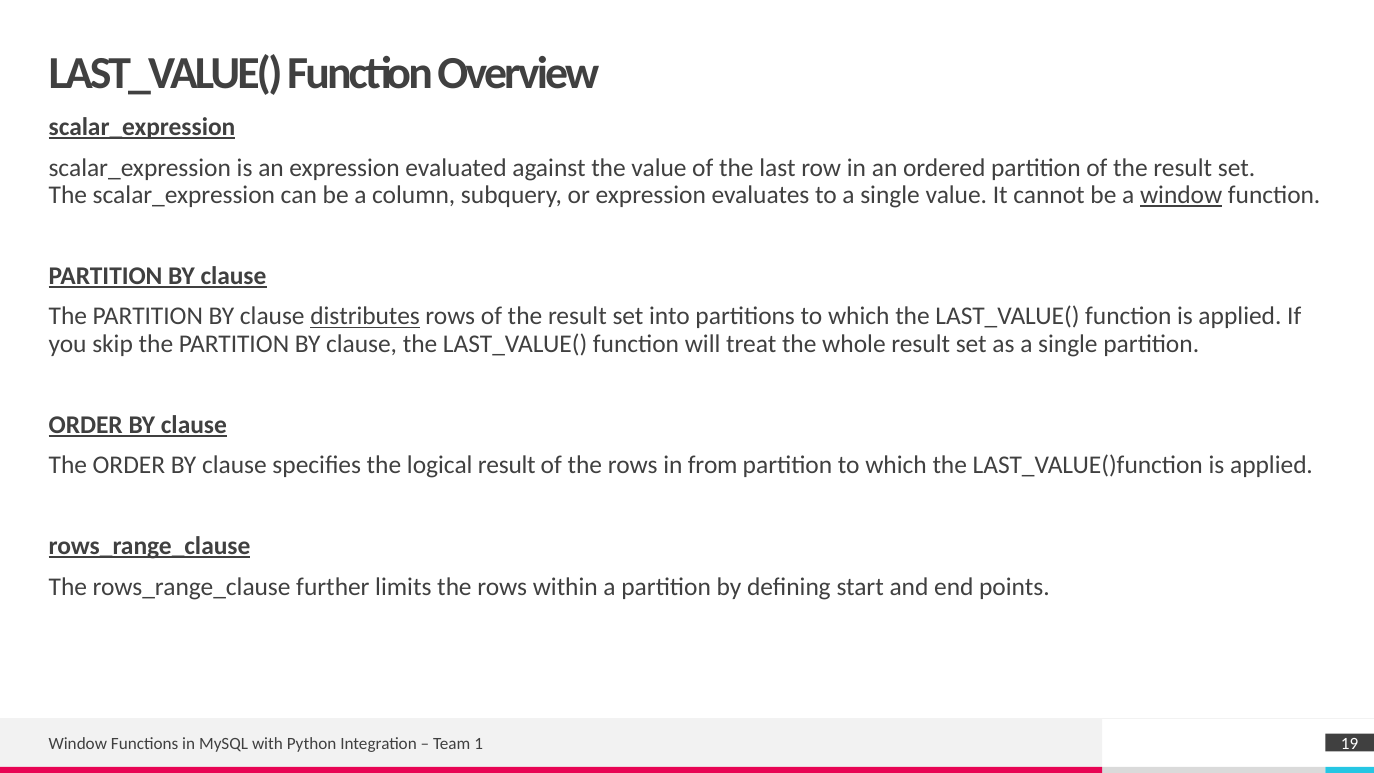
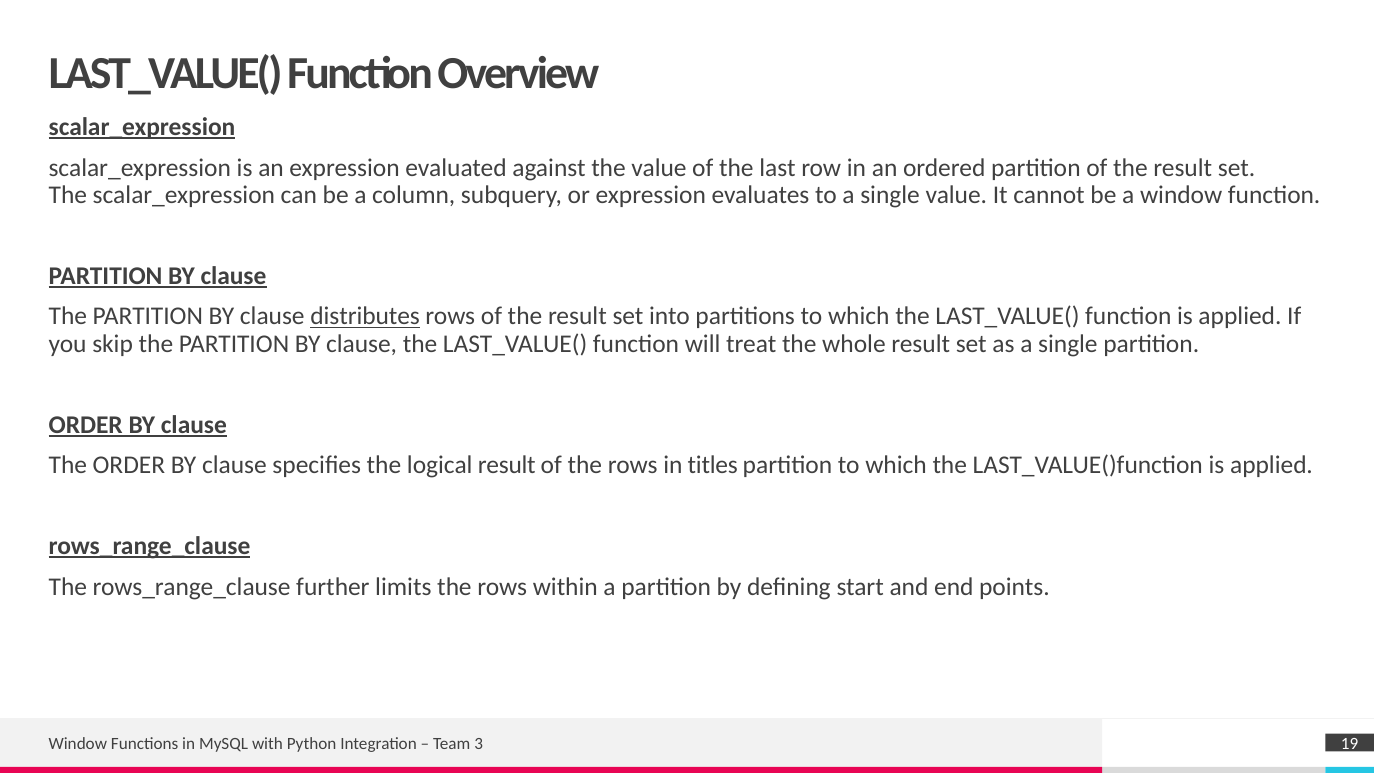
window underline: present -> none (1181, 195)
from: from -> titles (713, 465)
1: 1 -> 3 (479, 744)
